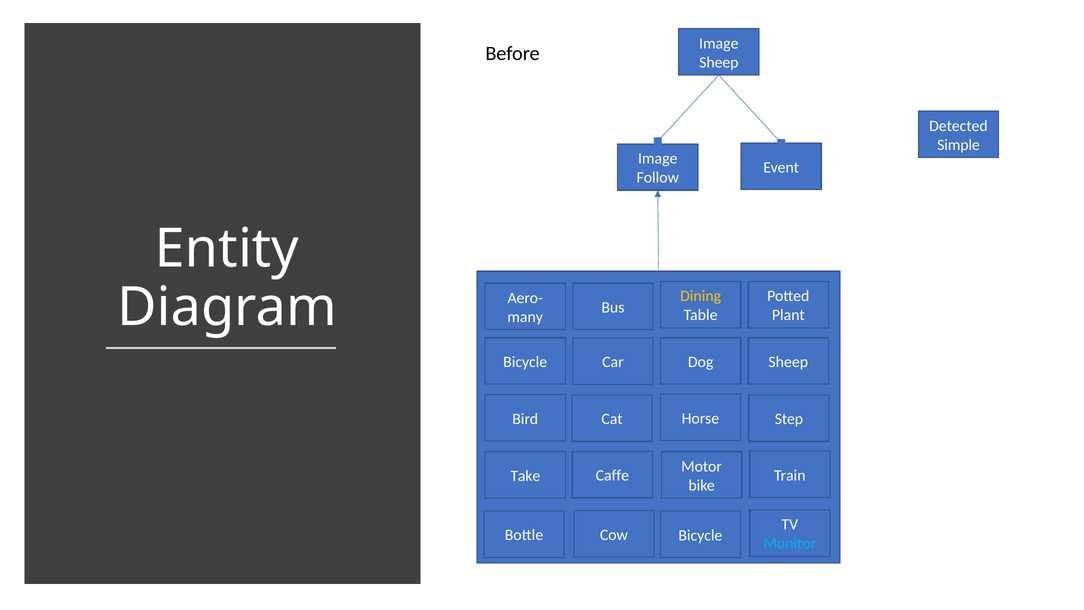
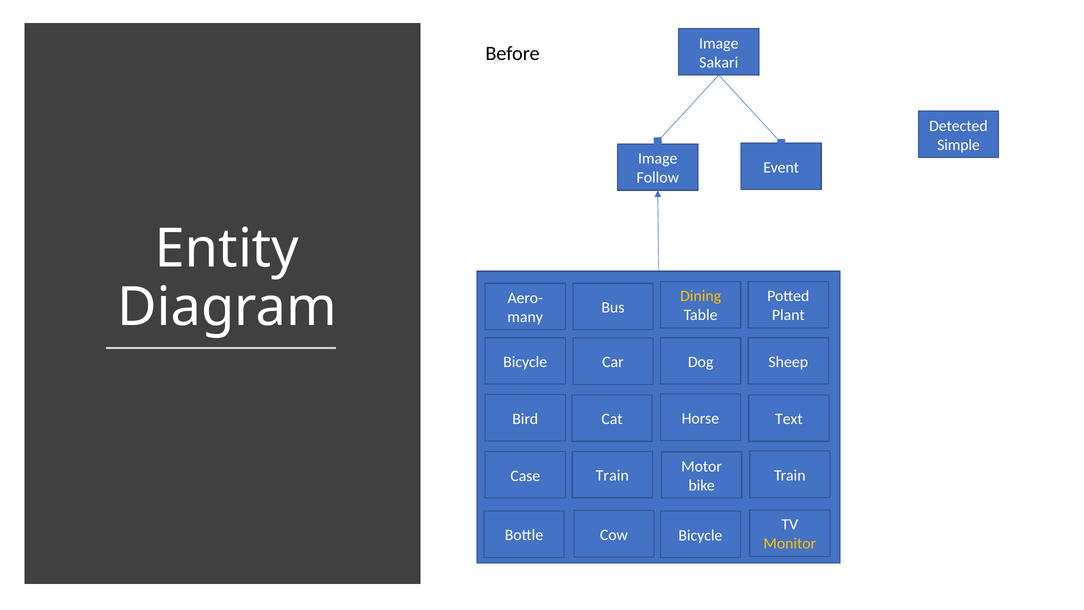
Sheep: Sheep -> Sakari (719, 62)
Step: Step -> Text (789, 419)
Caffe: Caffe -> Train (612, 476)
Take: Take -> Case (525, 476)
Monitor colour: light blue -> yellow (790, 544)
